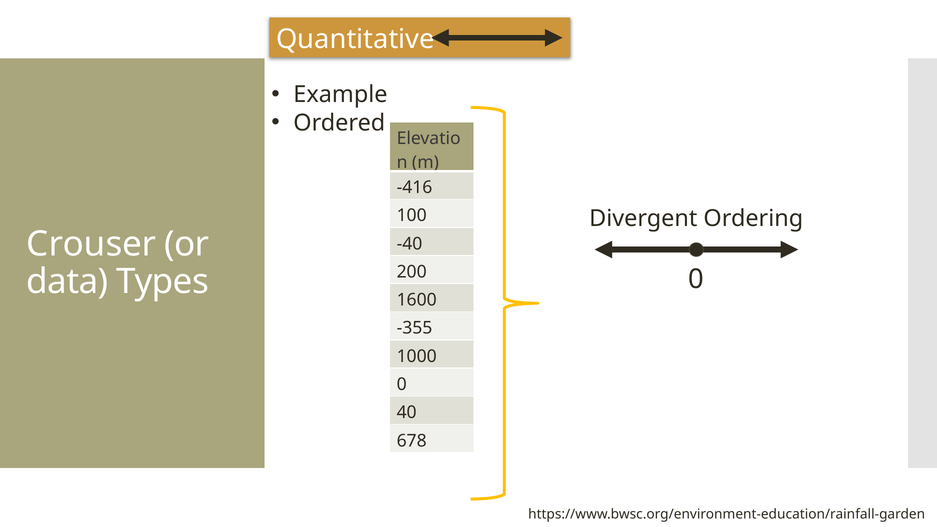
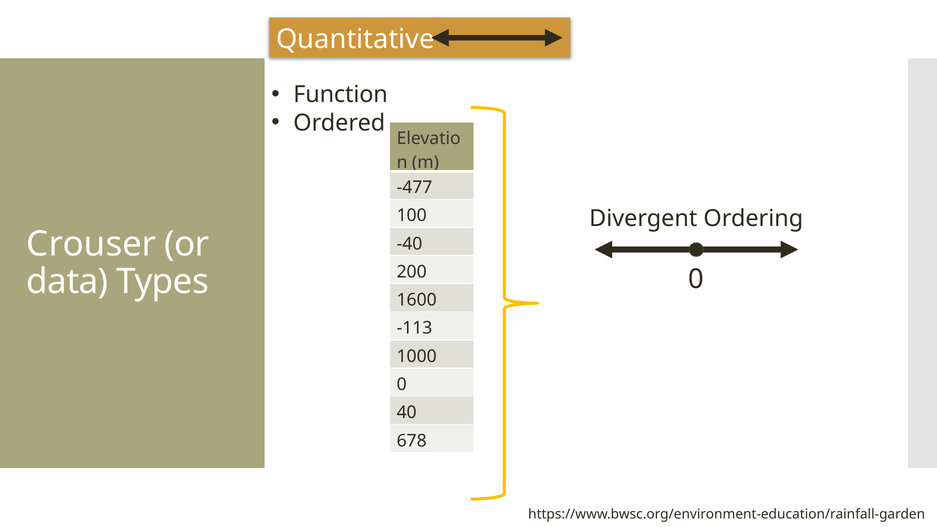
Example: Example -> Function (341, 95)
-416: -416 -> -477 (415, 188)
-355: -355 -> -113 (415, 328)
